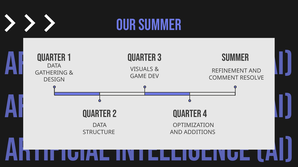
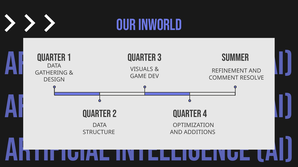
OUR SUMMER: SUMMER -> INWORLD (160, 25)
